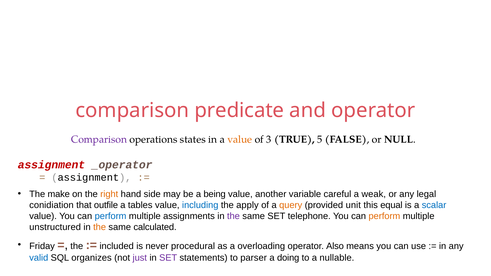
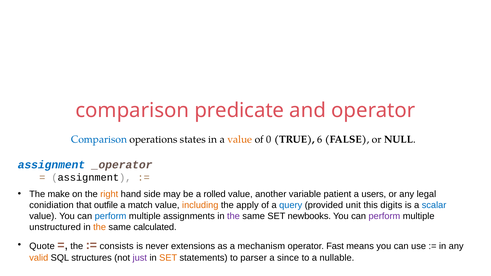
Comparison colour: purple -> blue (99, 140)
3: 3 -> 0 (269, 140)
5: 5 -> 6 (320, 140)
assignment colour: red -> blue (51, 165)
being: being -> rolled (215, 194)
careful: careful -> patient (337, 194)
weak: weak -> users (374, 194)
tables: tables -> match (140, 205)
including colour: blue -> orange (200, 205)
query colour: orange -> blue (291, 205)
equal: equal -> digits (391, 205)
telephone: telephone -> newbooks (309, 216)
perform colour: orange -> purple (384, 216)
Friday: Friday -> Quote (42, 246)
included: included -> consists (117, 246)
procedural: procedural -> extensions (193, 246)
overloading: overloading -> mechanism (261, 246)
Also: Also -> Fast (335, 246)
valid colour: blue -> orange (39, 258)
organizes: organizes -> structures (92, 258)
SET colour: purple -> orange (168, 258)
doing: doing -> since (288, 258)
